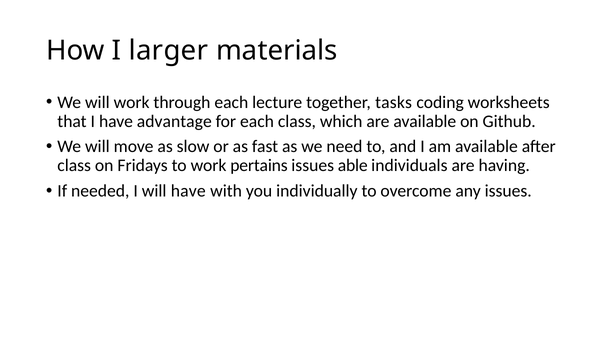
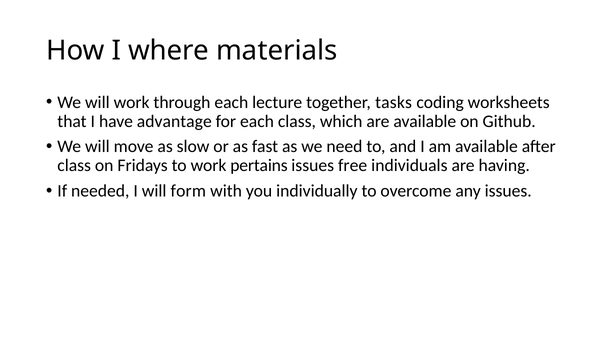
larger: larger -> where (169, 51)
able: able -> free (353, 166)
will have: have -> form (188, 191)
